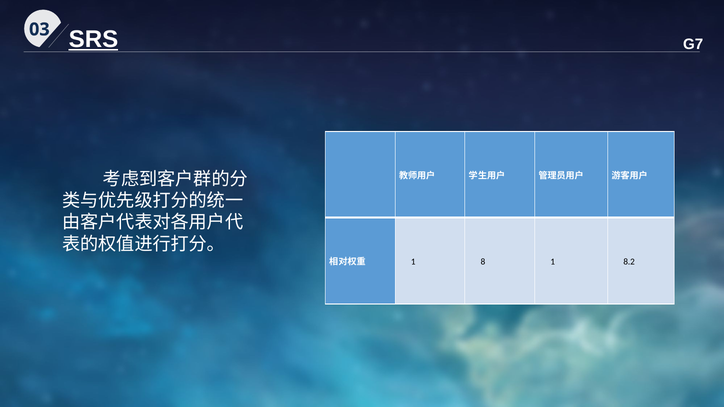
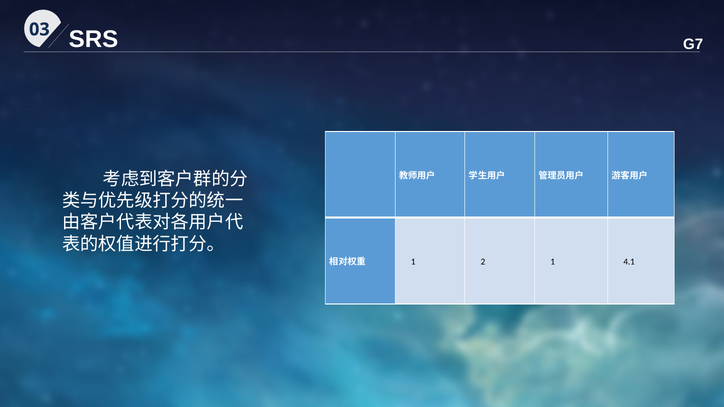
SRS underline: present -> none (93, 39)
8: 8 -> 2 (483, 262)
8.2: 8.2 -> 4.1 (629, 262)
